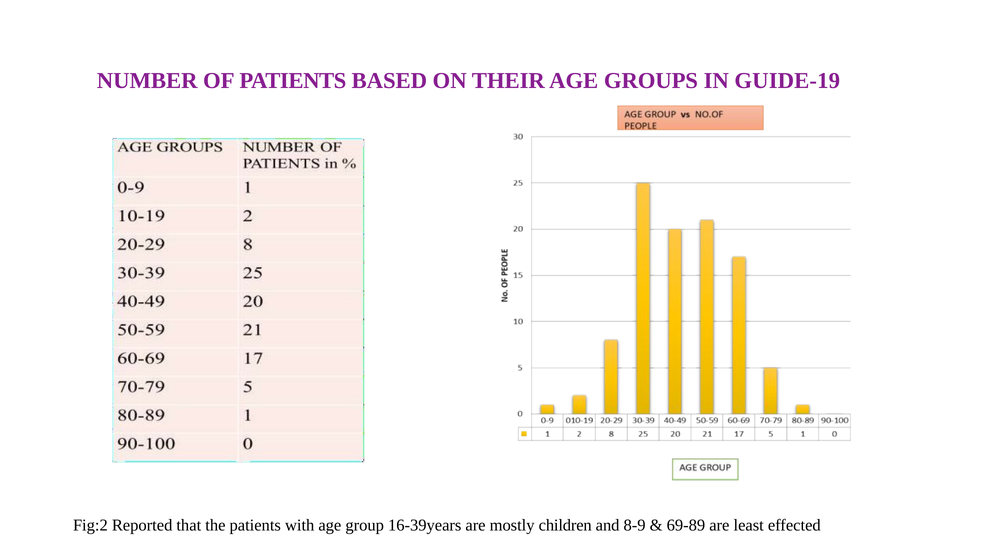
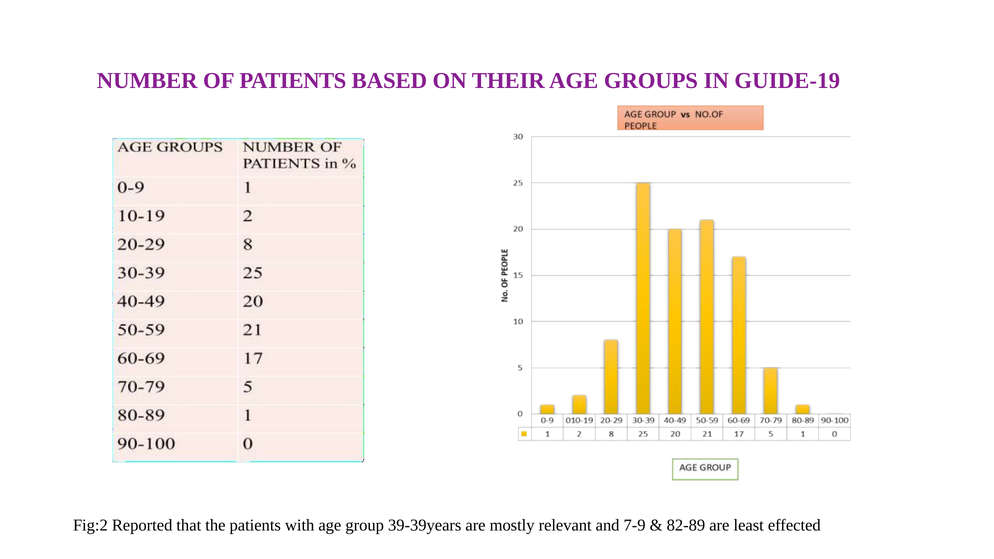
16-39years: 16-39years -> 39-39years (425, 525)
children: children -> relevant (565, 525)
8-9: 8-9 -> 7-9 (635, 525)
69-89: 69-89 -> 82-89 (686, 525)
